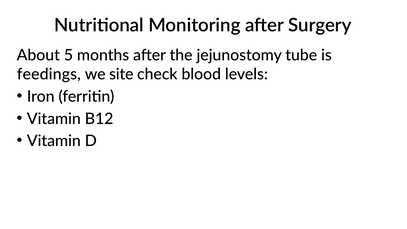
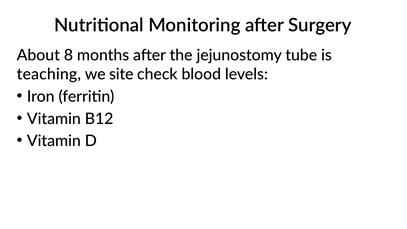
5: 5 -> 8 (68, 55)
feedings: feedings -> teaching (49, 74)
